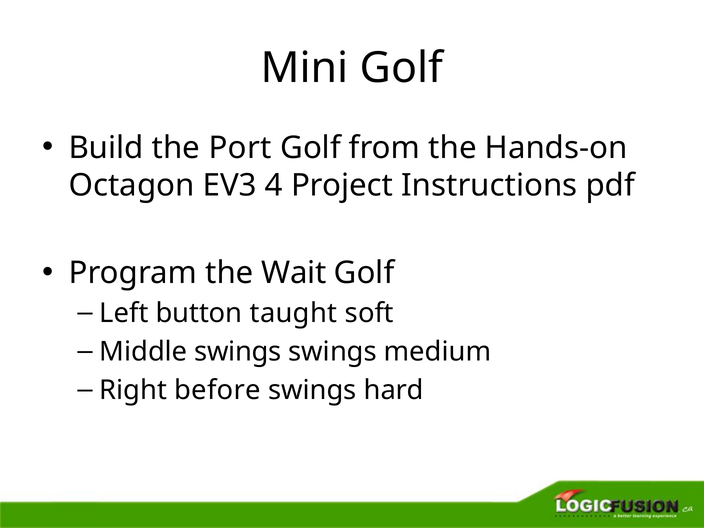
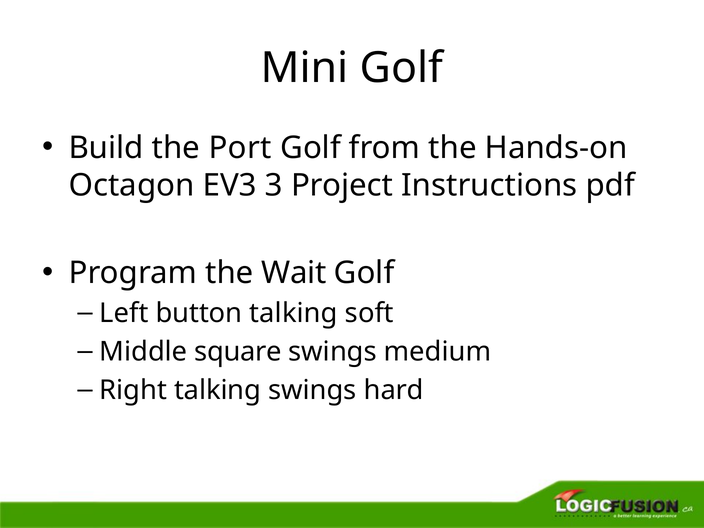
4: 4 -> 3 (274, 185)
button taught: taught -> talking (294, 313)
Middle swings: swings -> square (238, 352)
Right before: before -> talking (218, 390)
